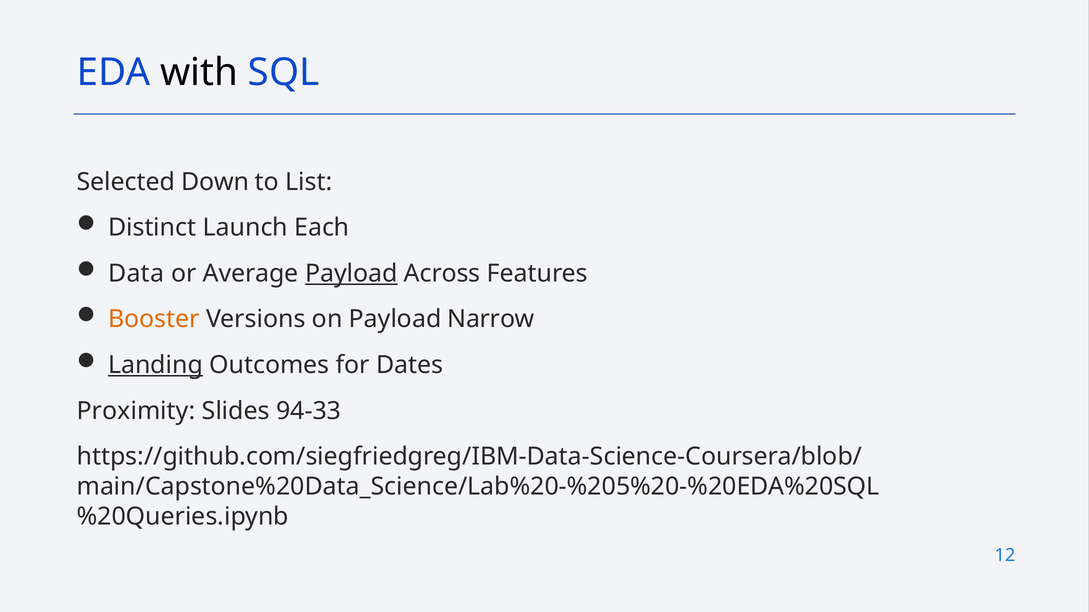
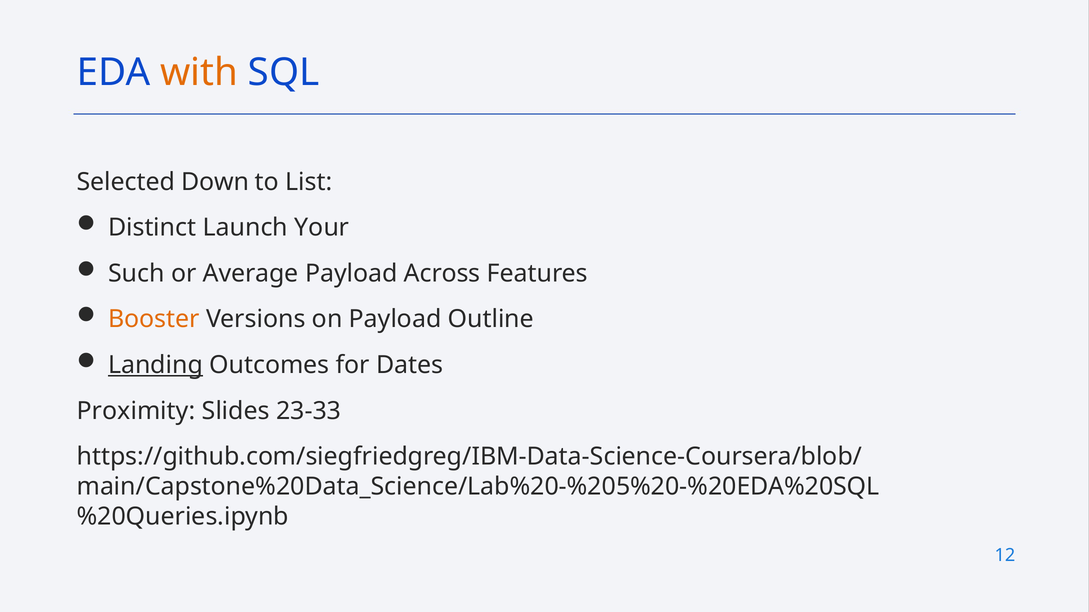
with colour: black -> orange (199, 73)
Each: Each -> Your (322, 228)
Data: Data -> Such (136, 274)
Payload underline: present -> none (351, 274)
Narrow: Narrow -> Outline (491, 320)
94-33: 94-33 -> 23-33 (309, 411)
